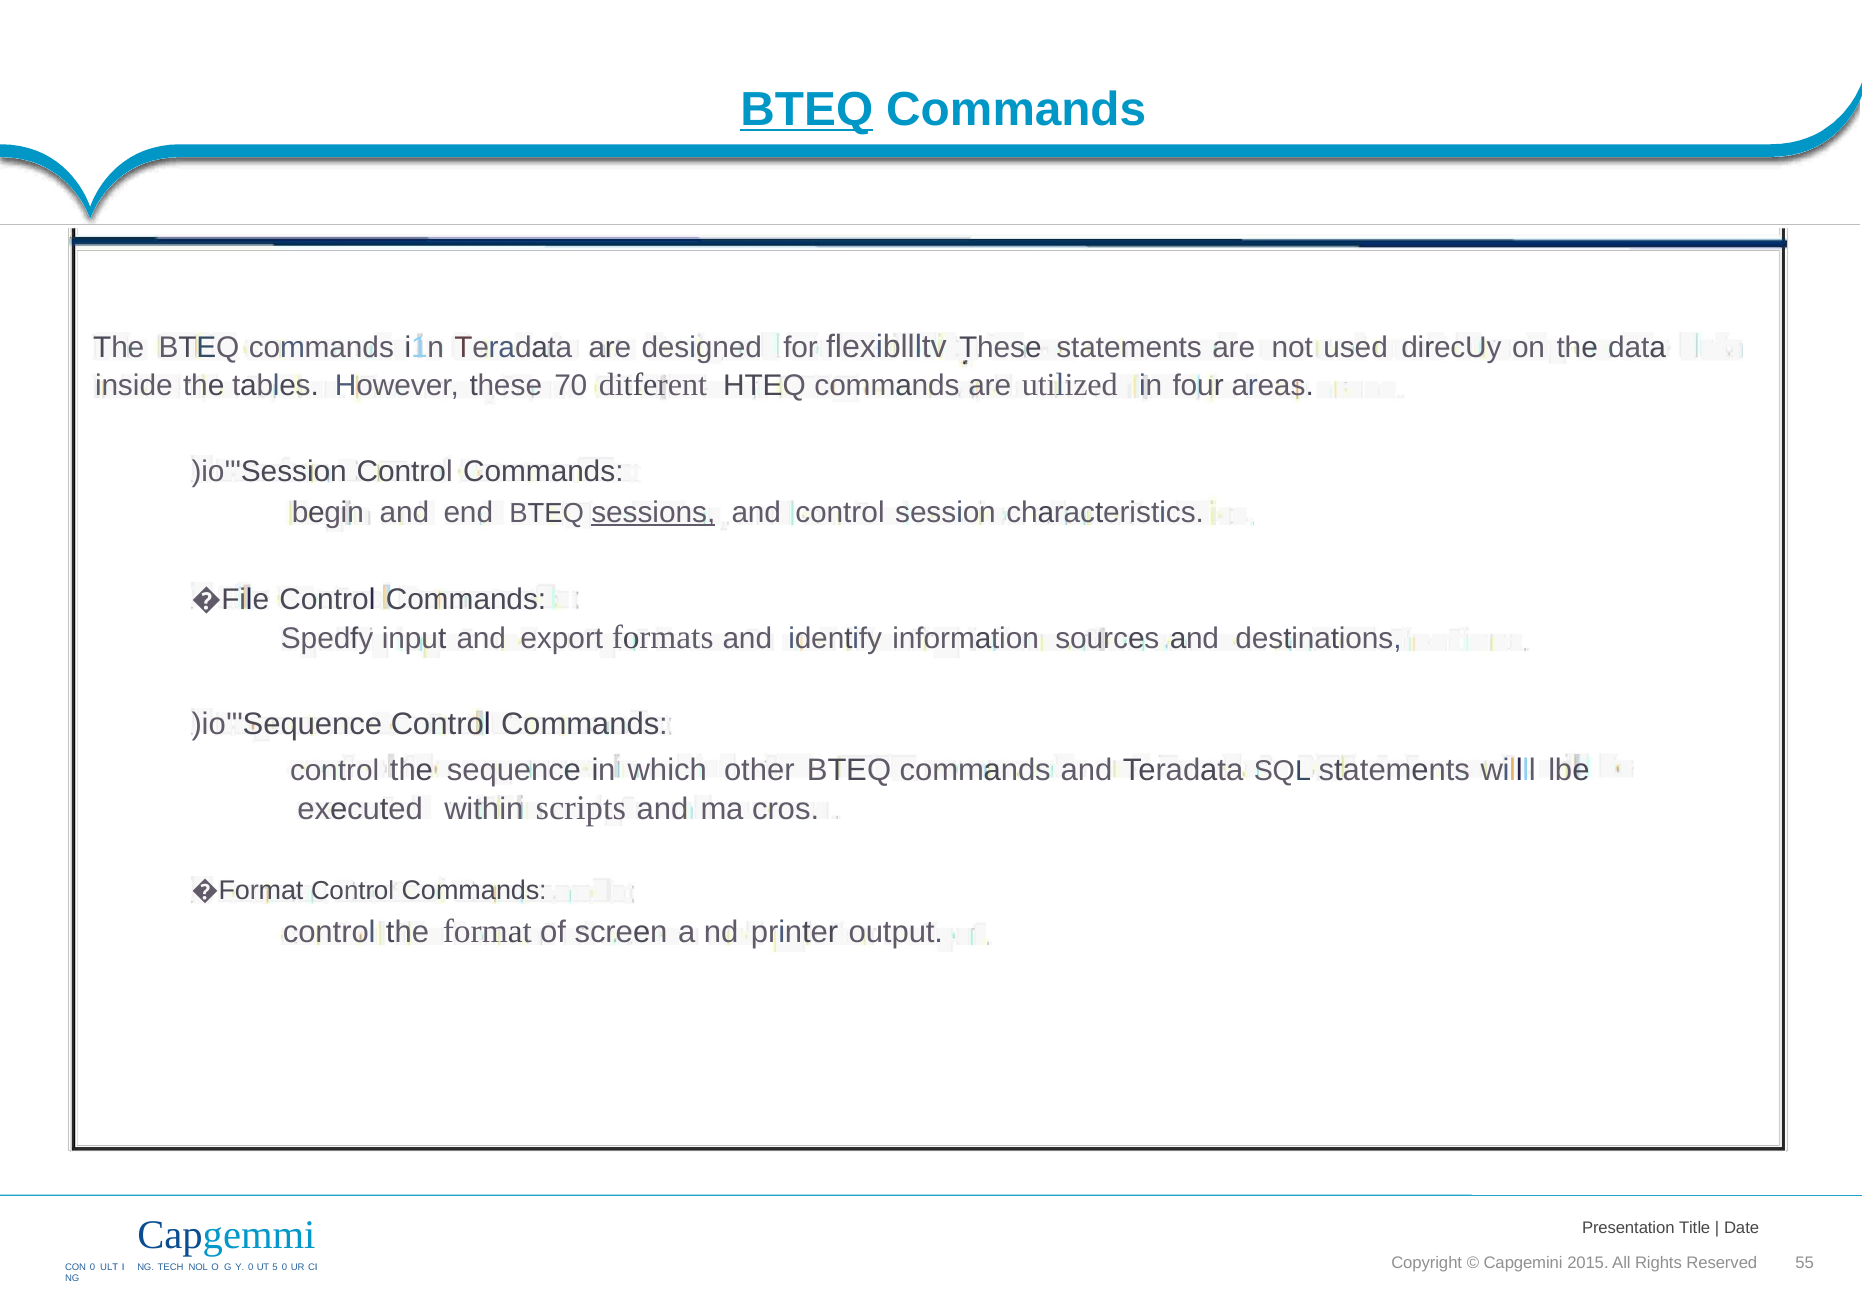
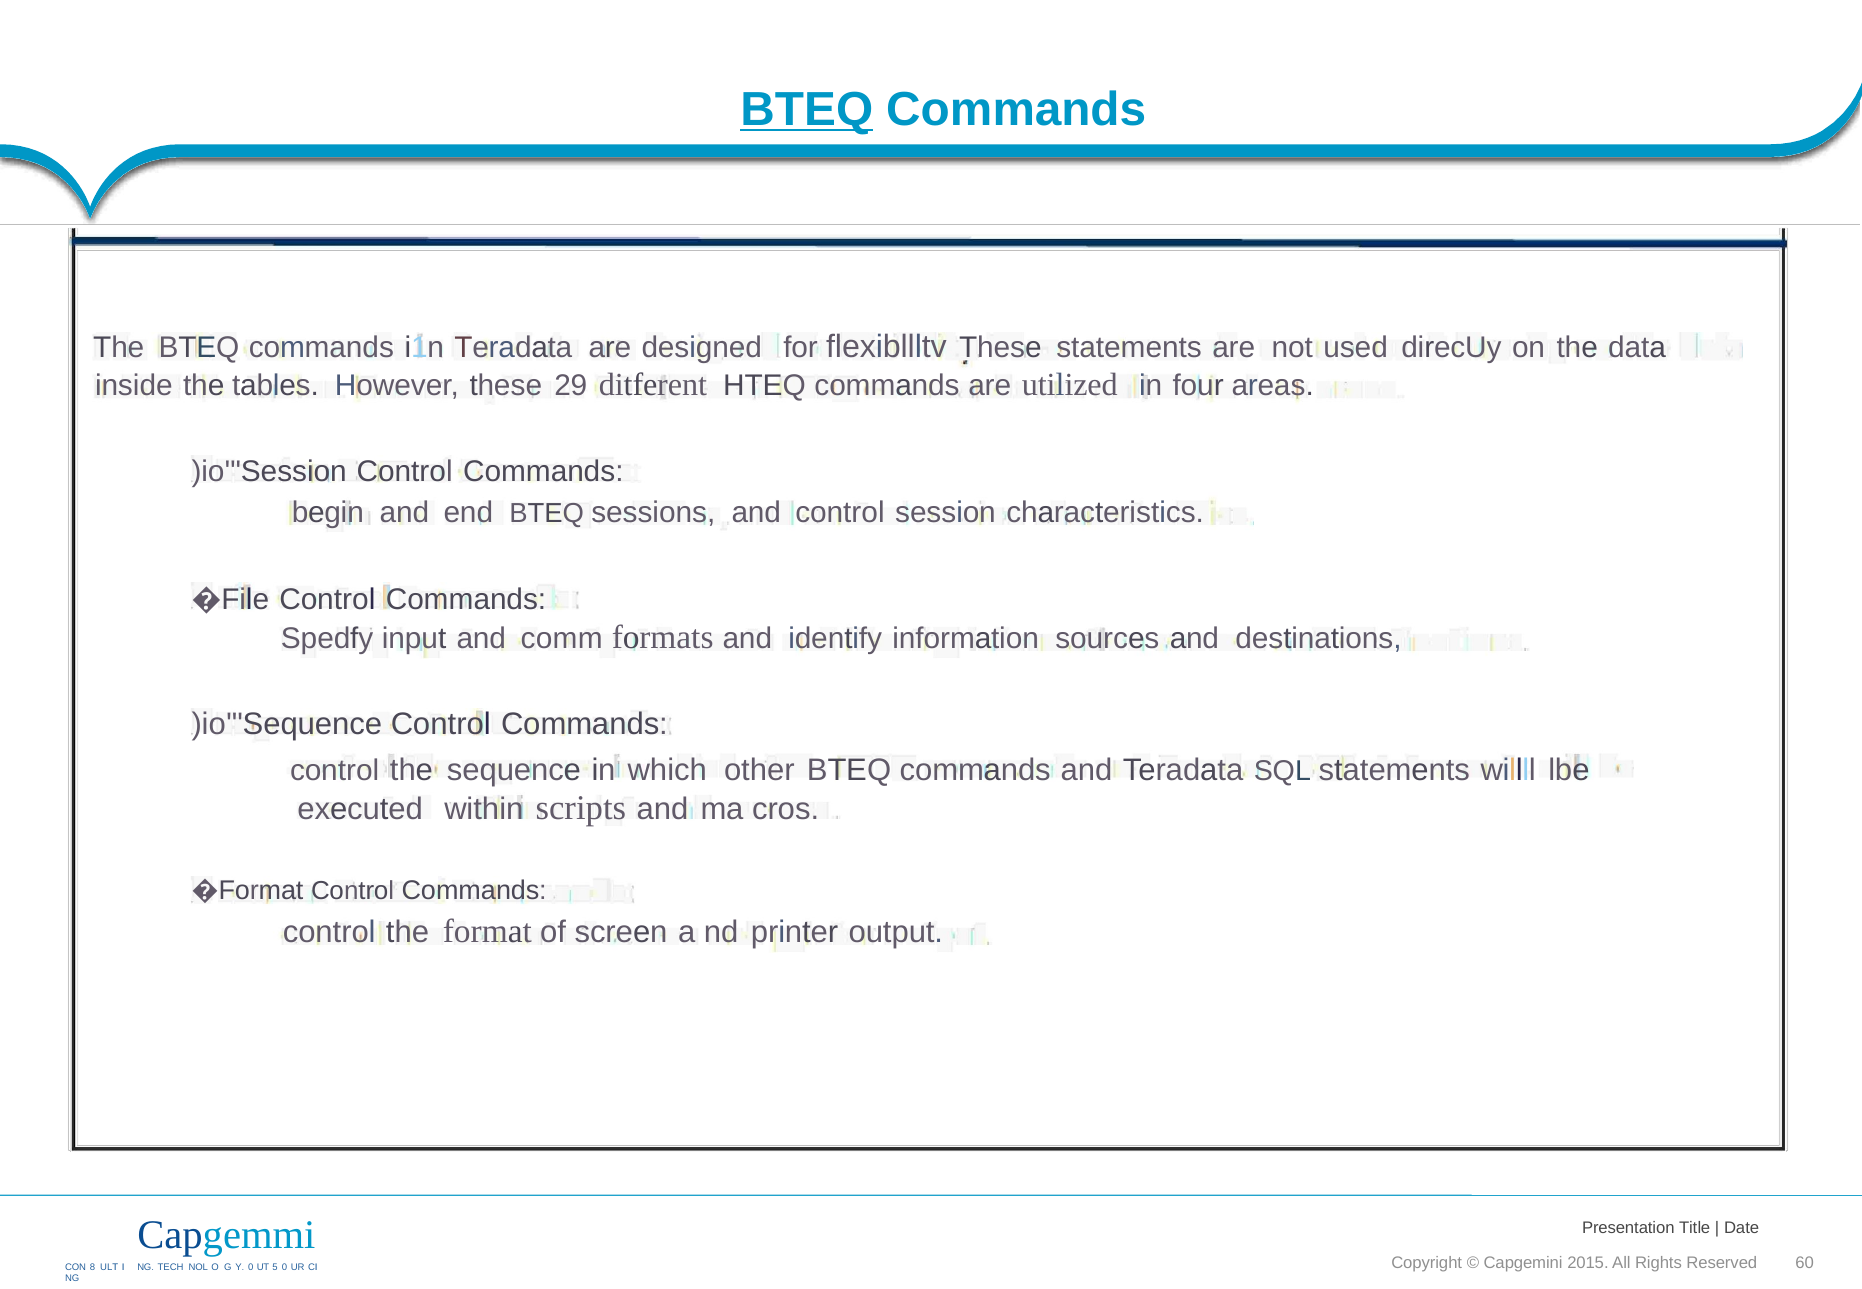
70: 70 -> 29 (571, 386)
sessions underline: present -> none (653, 512)
export: export -> comm (562, 638)
55: 55 -> 60 (1805, 1263)
CON 0: 0 -> 8 (93, 1267)
